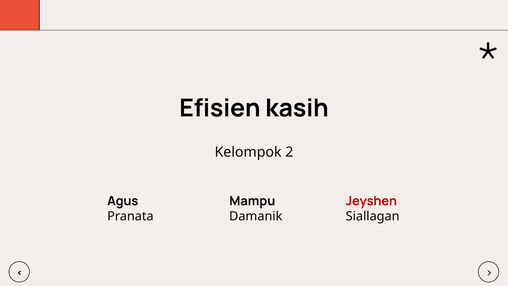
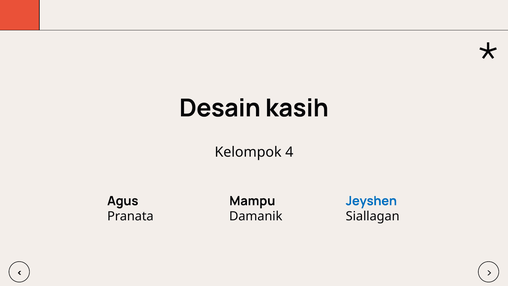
Efisien: Efisien -> Desain (220, 108)
2: 2 -> 4 (289, 152)
Jeyshen colour: red -> blue (371, 201)
